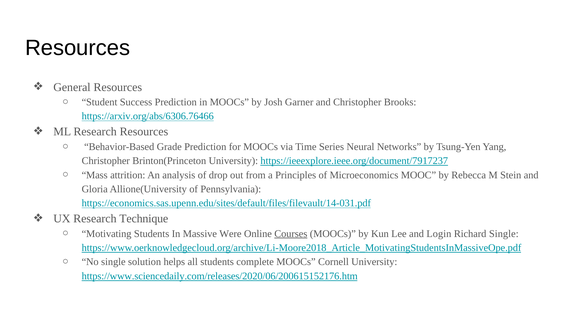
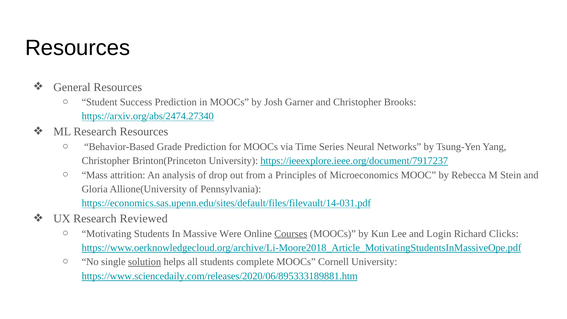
https://arxiv.org/abs/6306.76466: https://arxiv.org/abs/6306.76466 -> https://arxiv.org/abs/2474.27340 (148, 116)
Technique: Technique -> Reviewed (144, 219)
Richard Single: Single -> Clicks (504, 234)
solution underline: none -> present (145, 262)
https://www.sciencedaily.com/releases/2020/06/200615152176.htm: https://www.sciencedaily.com/releases/2020/06/200615152176.htm -> https://www.sciencedaily.com/releases/2020/06/895333189881.htm (220, 276)
